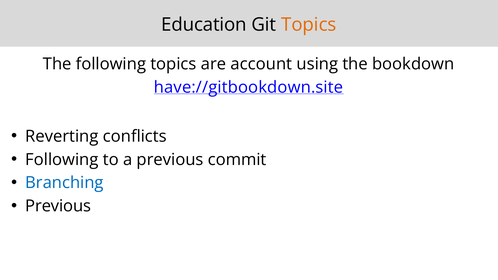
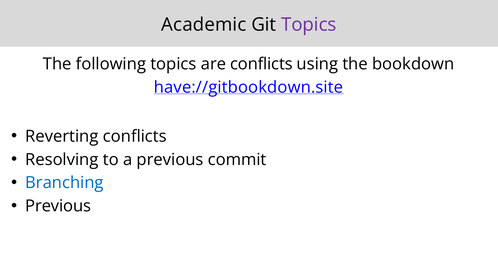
Education: Education -> Academic (204, 25)
Topics colour: orange -> purple (309, 25)
are account: account -> conflicts (261, 64)
Following: Following -> Resolving (62, 160)
